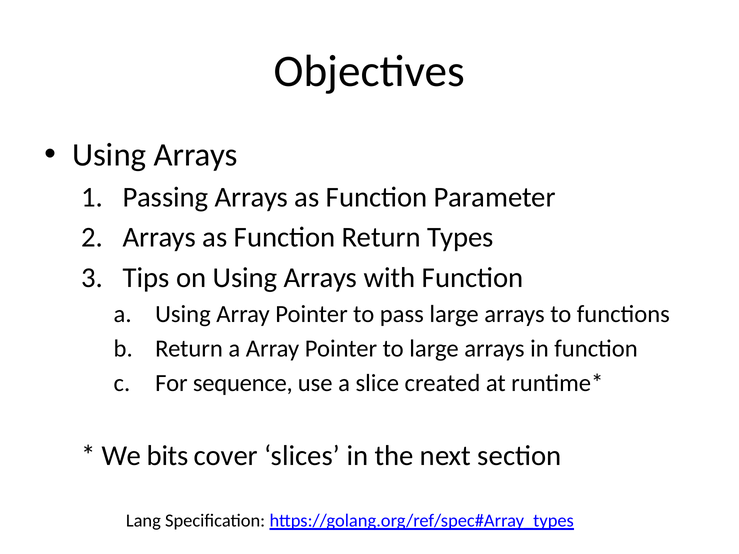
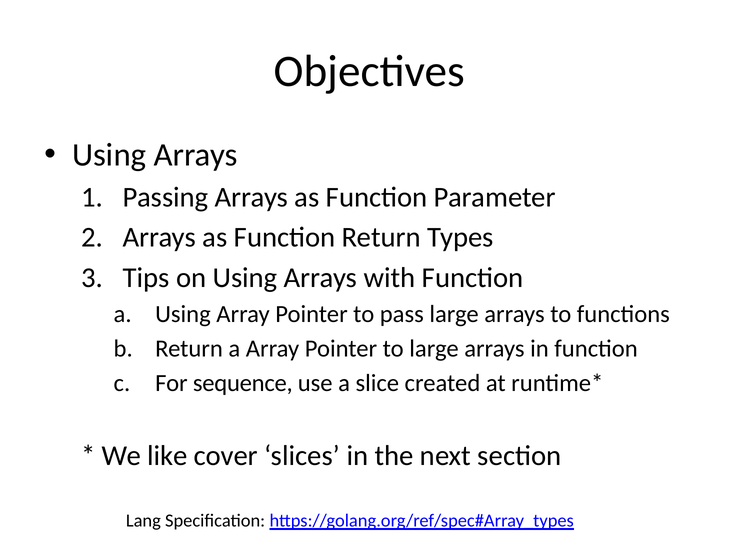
bits: bits -> like (167, 456)
